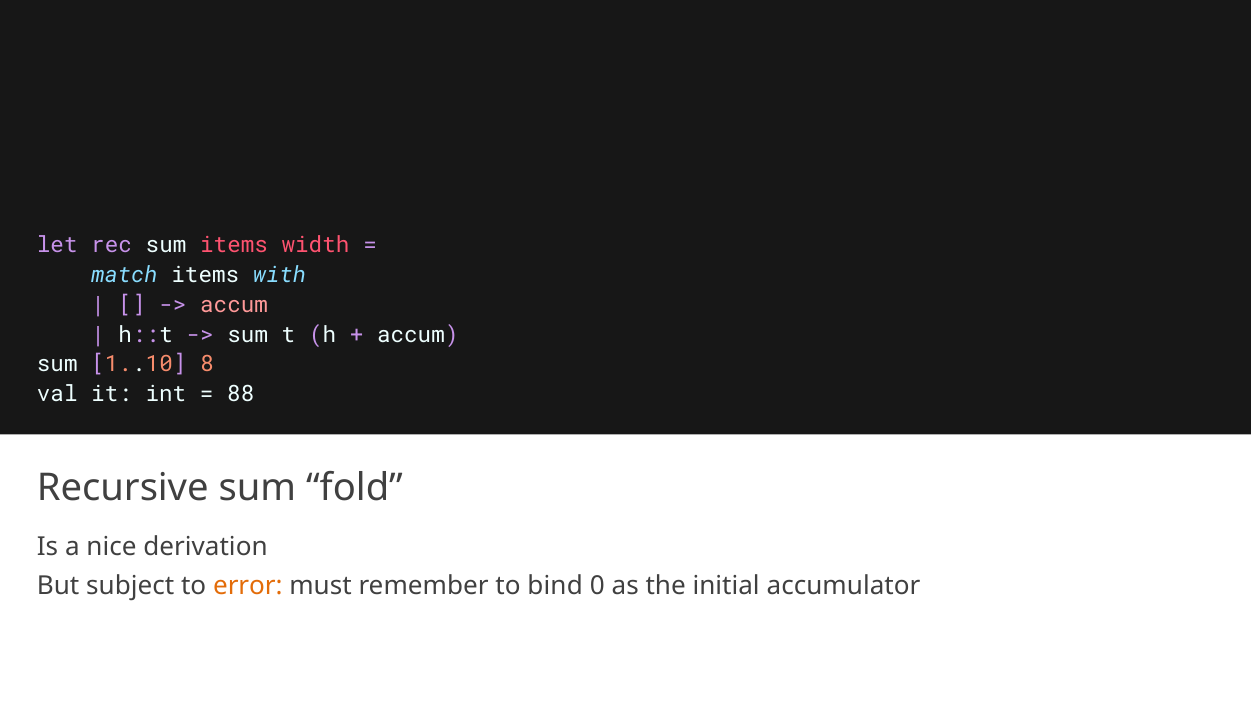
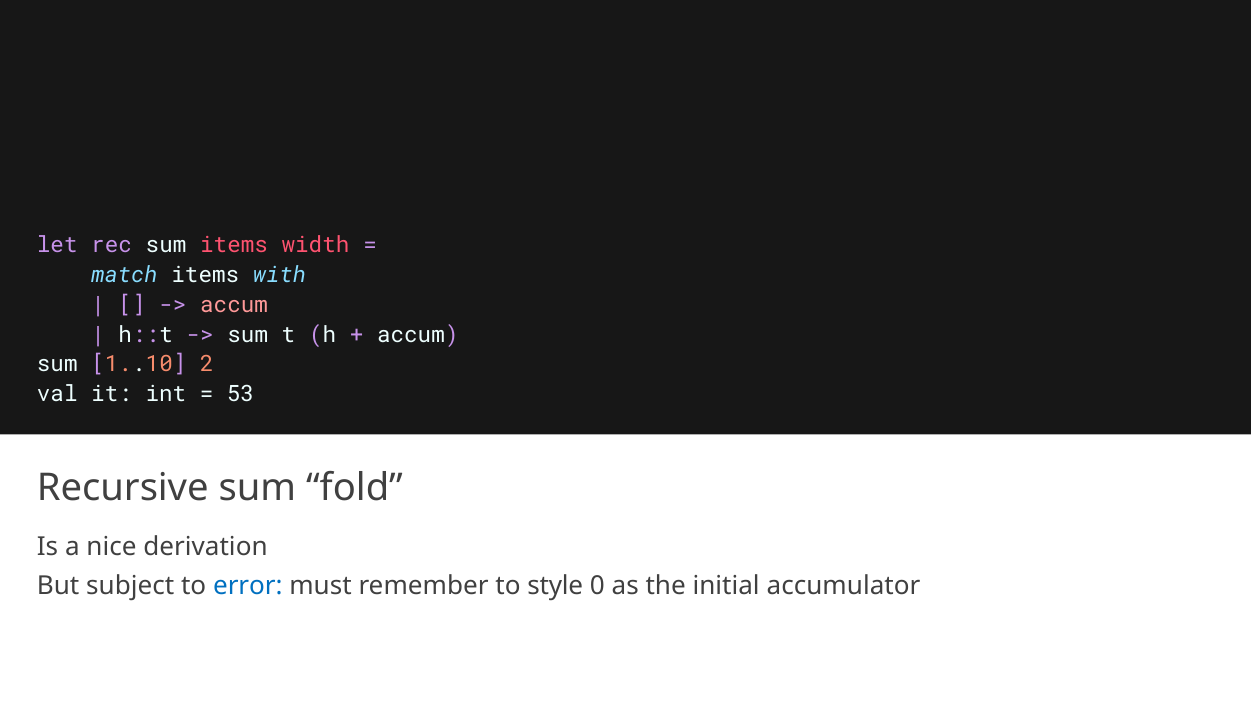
8: 8 -> 2 (207, 364)
88: 88 -> 53 (241, 394)
error colour: orange -> blue (248, 586)
bind: bind -> style (555, 586)
